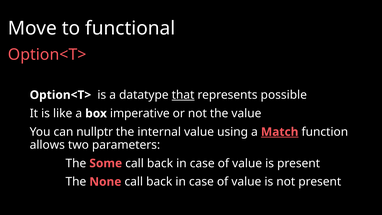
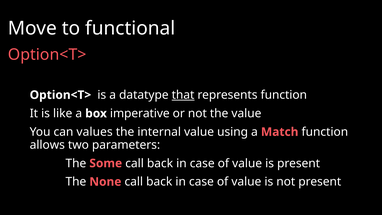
represents possible: possible -> function (284, 95)
nullptr: nullptr -> values (95, 132)
Match underline: present -> none (280, 132)
